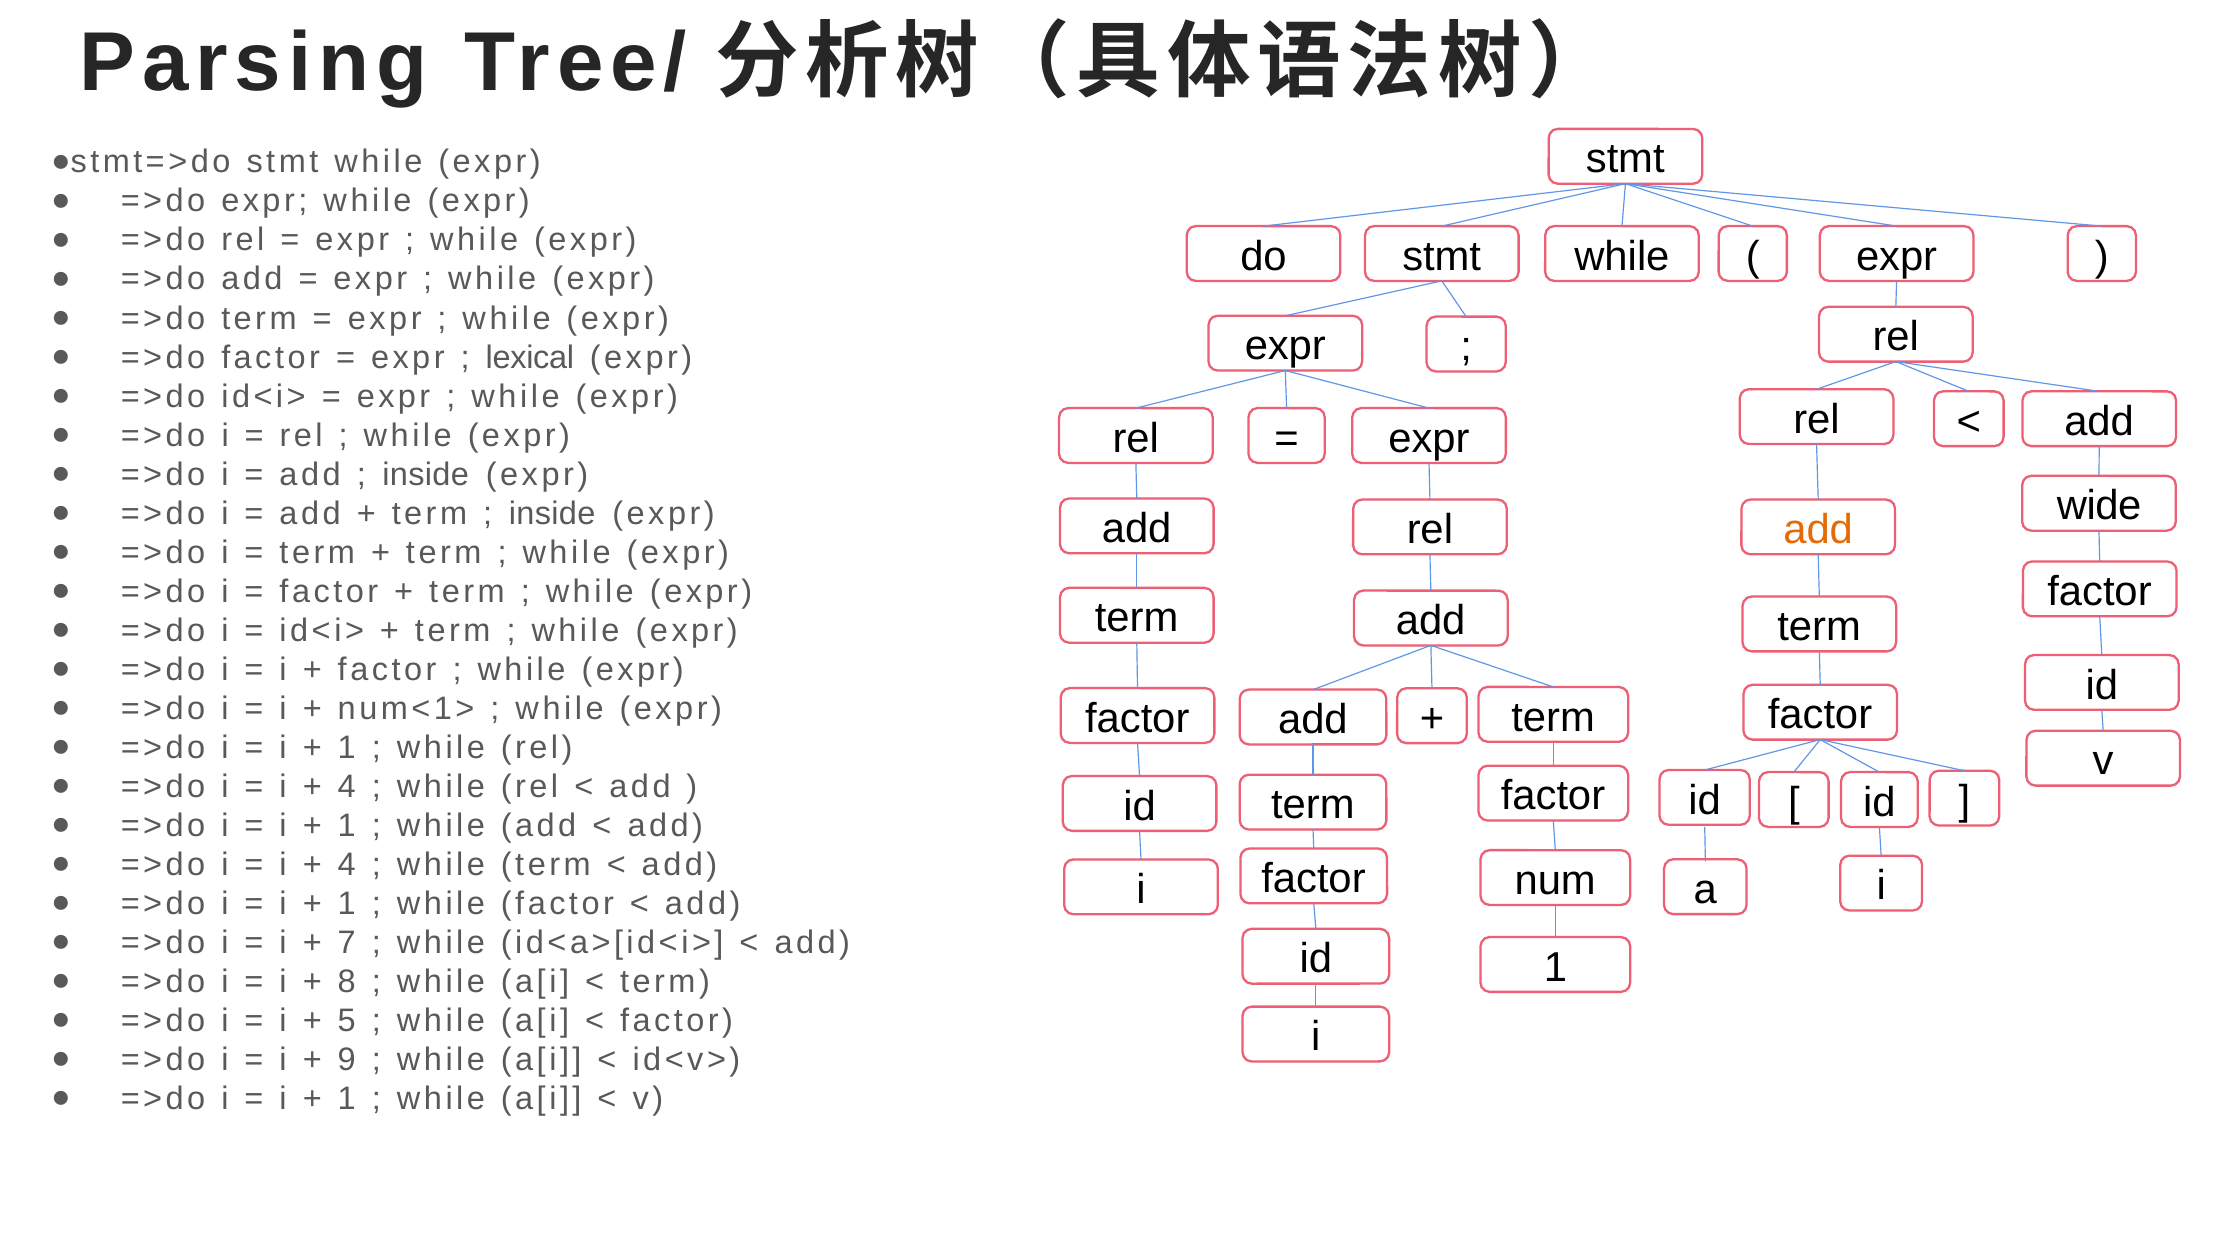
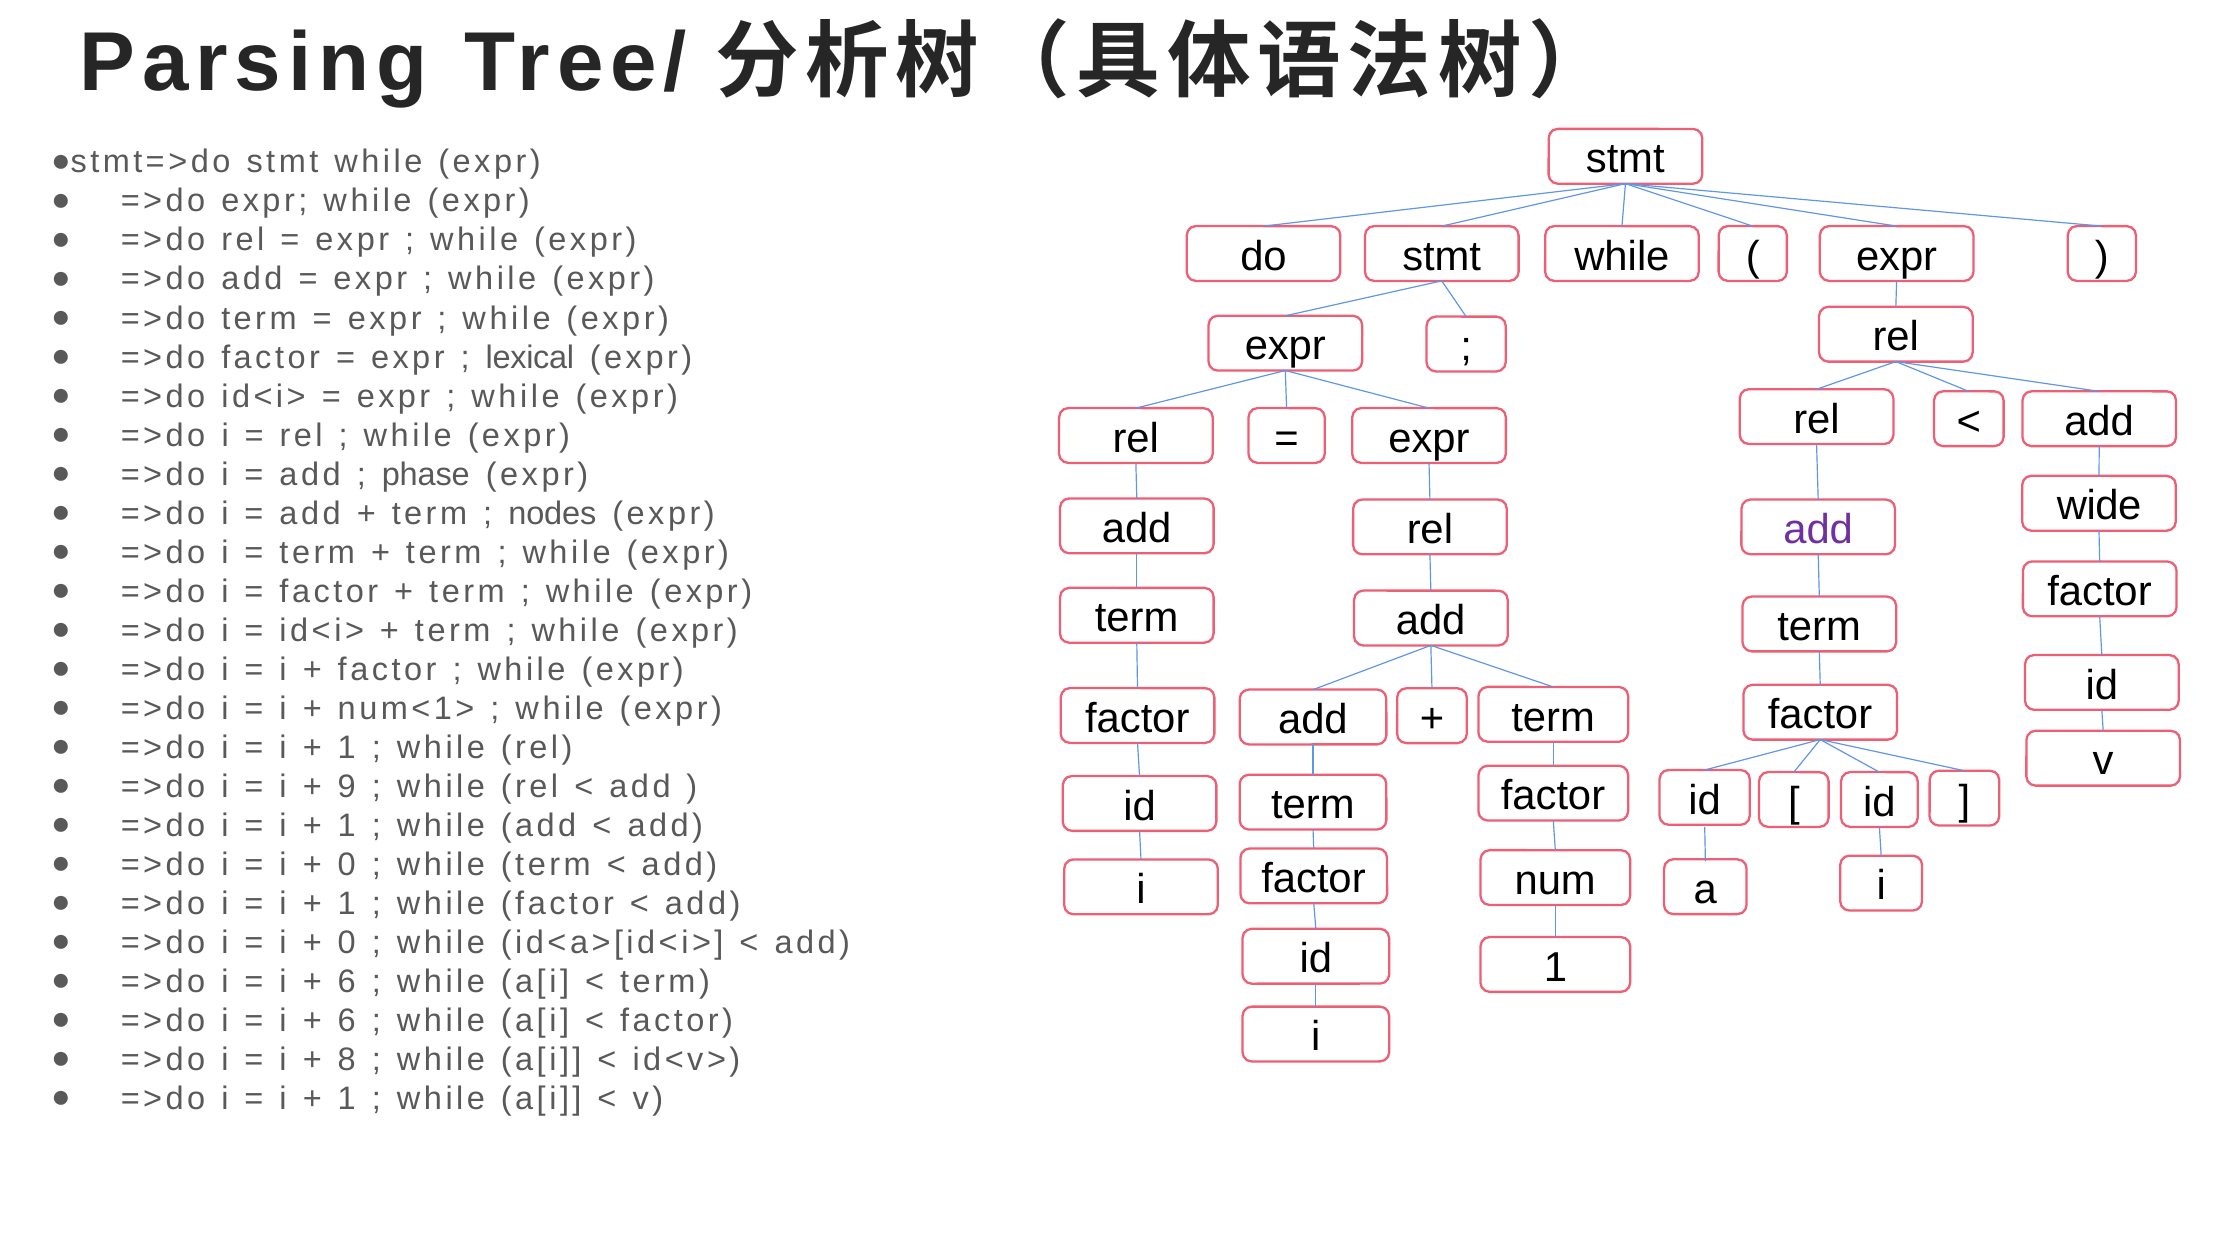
inside: inside -> phase (426, 474)
inside: inside -> nodes (552, 513)
add colour: orange -> purple (1818, 530)
4: 4 -> 9 (347, 786)
4: 4 -> 0 (347, 865)
7: 7 -> 0 (347, 943)
8: 8 -> 6 (347, 982)
5: 5 -> 6 (347, 1021)
9: 9 -> 8 (347, 1060)
